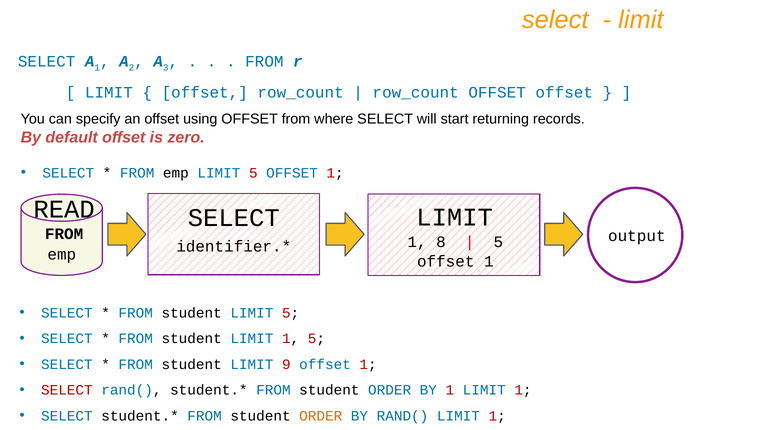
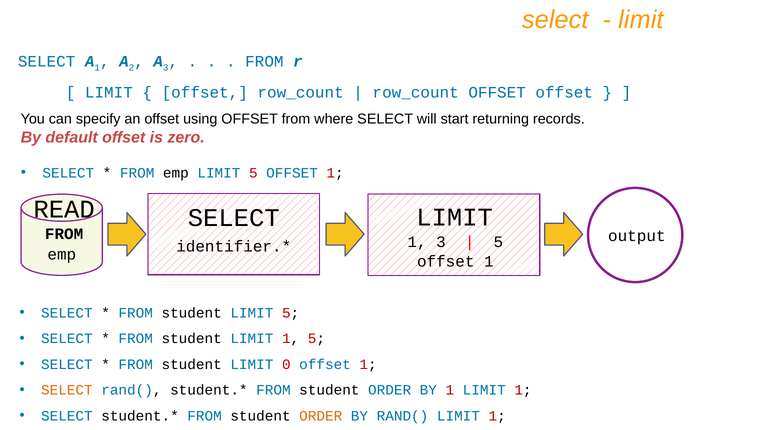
1 8: 8 -> 3 (441, 242)
9: 9 -> 0 (286, 365)
SELECT colour: red -> orange (67, 390)
